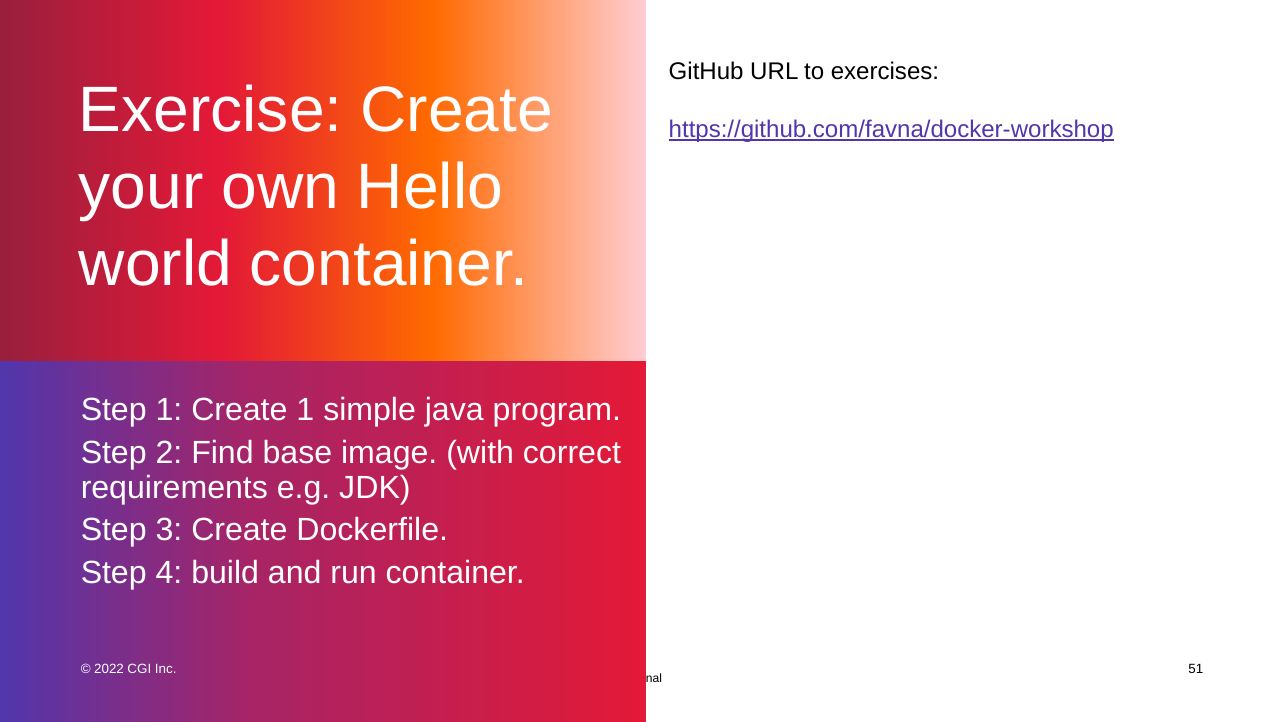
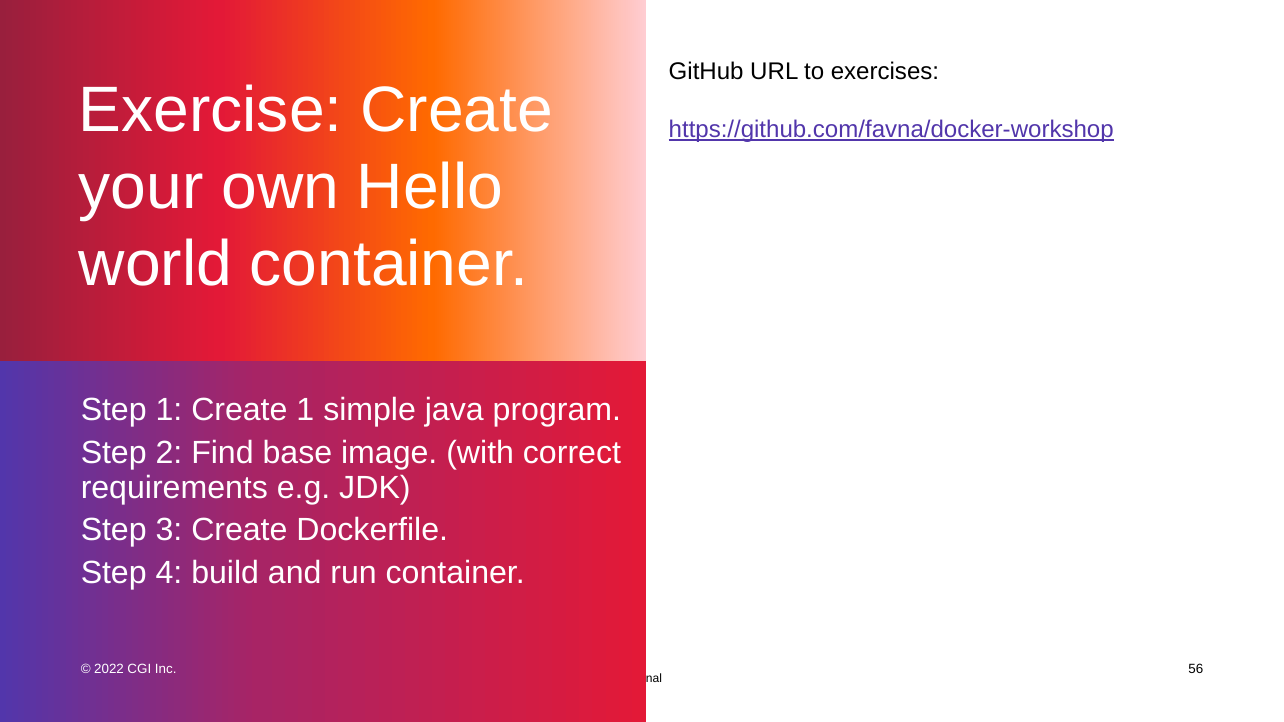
51: 51 -> 56 (1196, 670)
